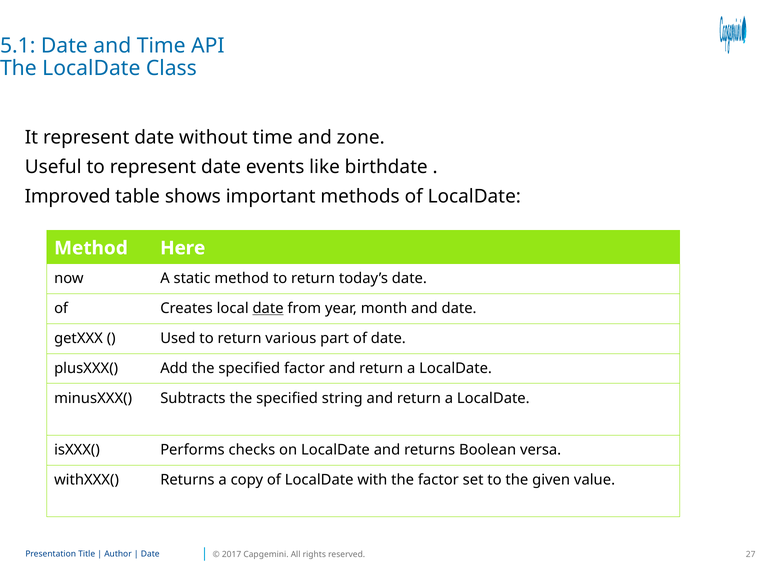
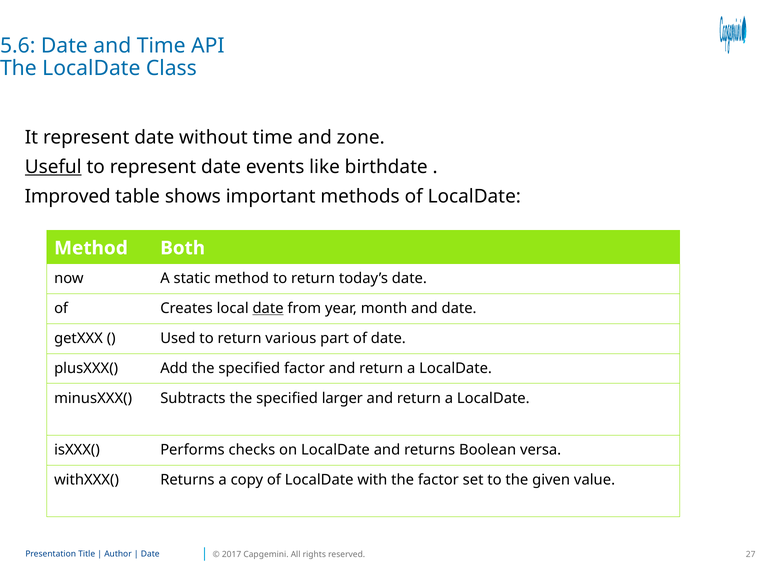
5.1: 5.1 -> 5.6 (18, 46)
Useful underline: none -> present (53, 167)
Here: Here -> Both (183, 248)
string: string -> larger (342, 398)
